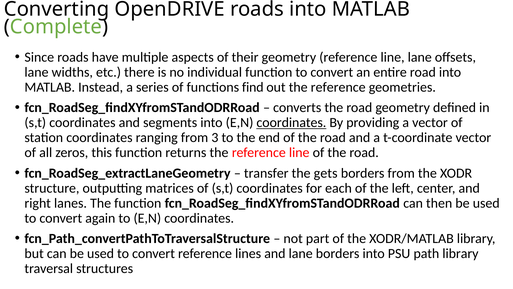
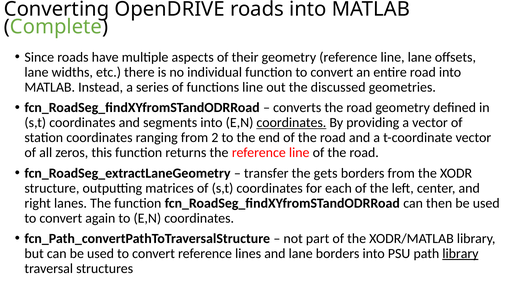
functions find: find -> line (253, 87)
out the reference: reference -> discussed (338, 87)
3: 3 -> 2 (215, 137)
library underline: none -> present (460, 253)
